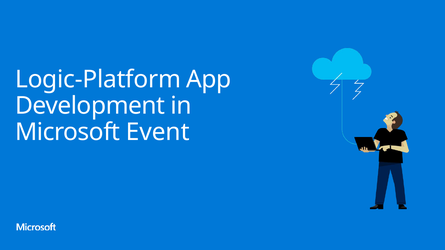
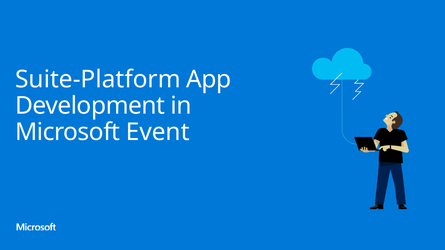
Logic-Platform: Logic-Platform -> Suite-Platform (98, 79)
